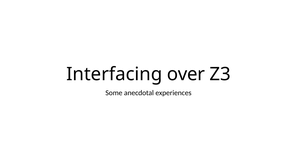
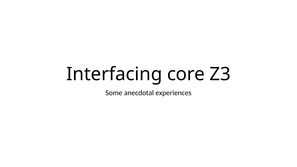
over: over -> core (186, 74)
